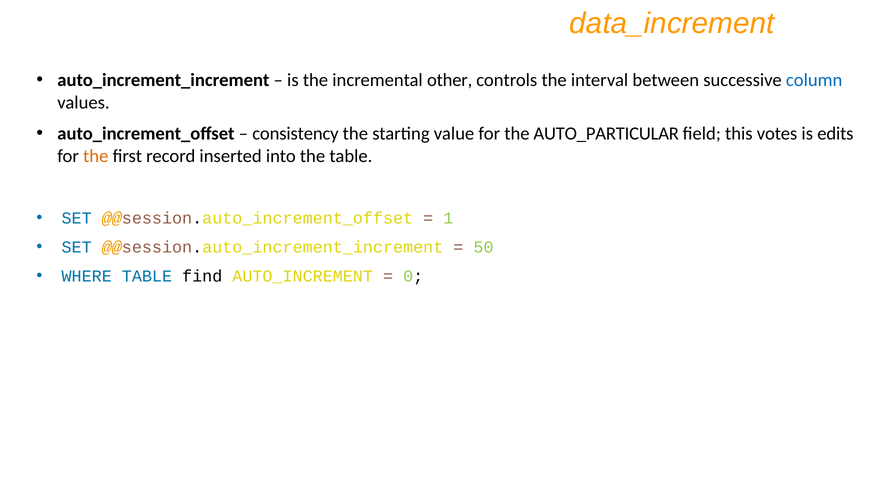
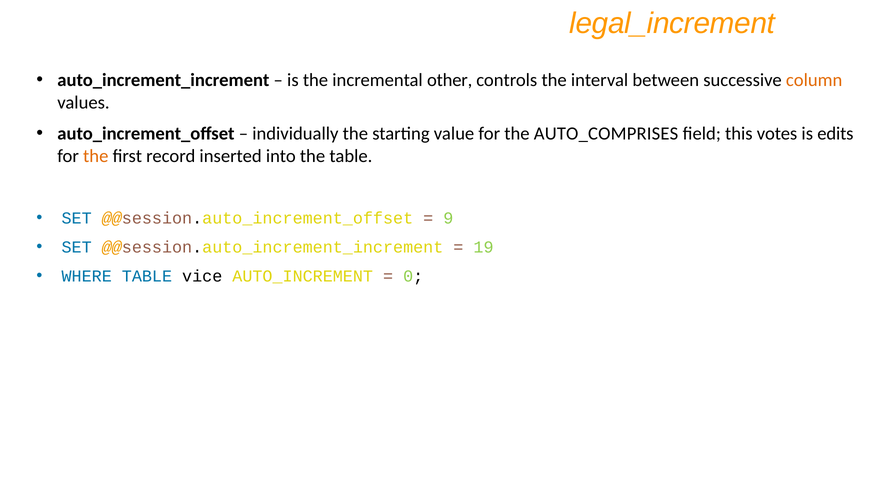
data_increment: data_increment -> legal_increment (672, 23)
column colour: blue -> orange (814, 80)
consistency: consistency -> individually (295, 134)
AUTO_PARTICULAR: AUTO_PARTICULAR -> AUTO_COMPRISES (606, 134)
1: 1 -> 9 (448, 218)
50: 50 -> 19 (484, 247)
find: find -> vice (202, 276)
